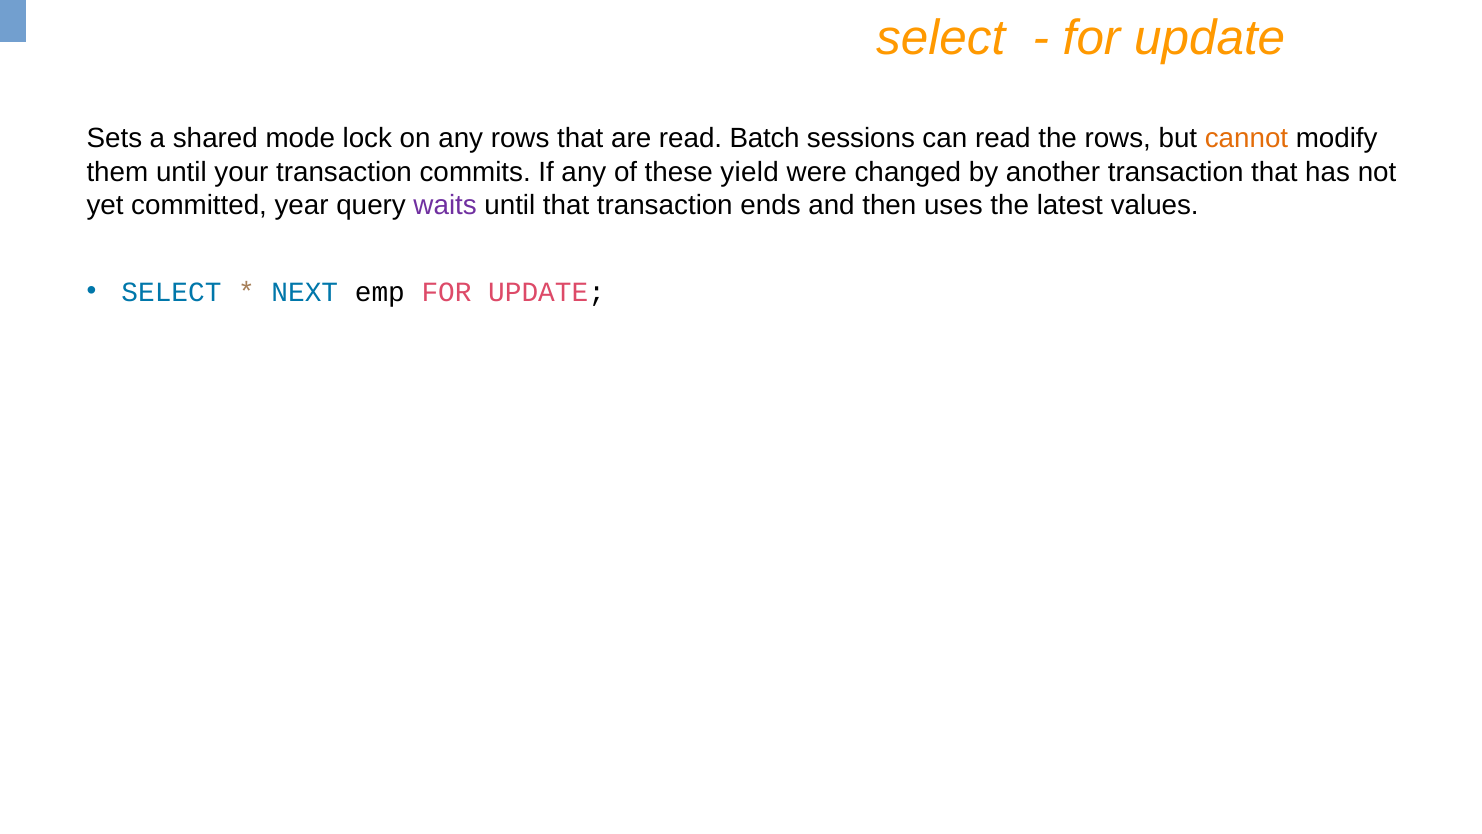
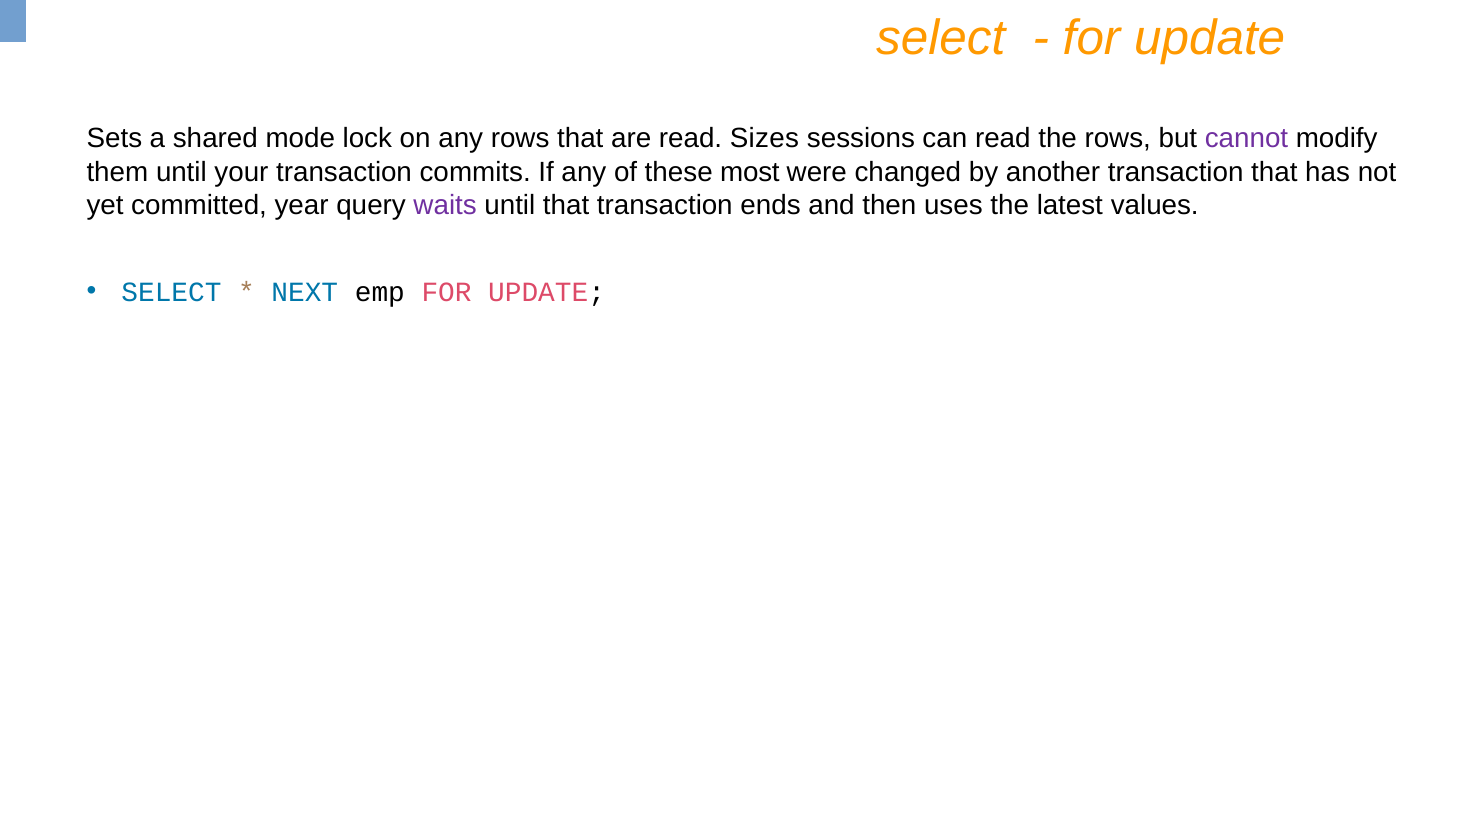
Batch: Batch -> Sizes (764, 138)
cannot colour: orange -> purple (1246, 138)
yield: yield -> most (750, 172)
